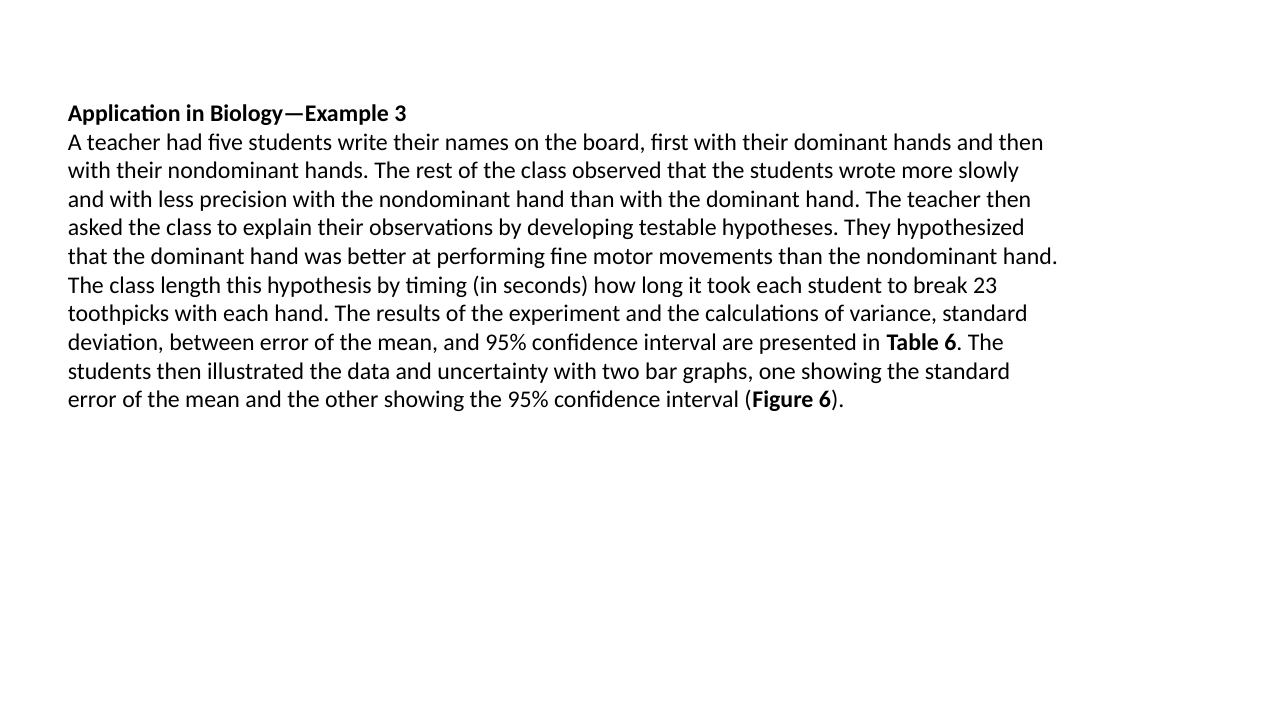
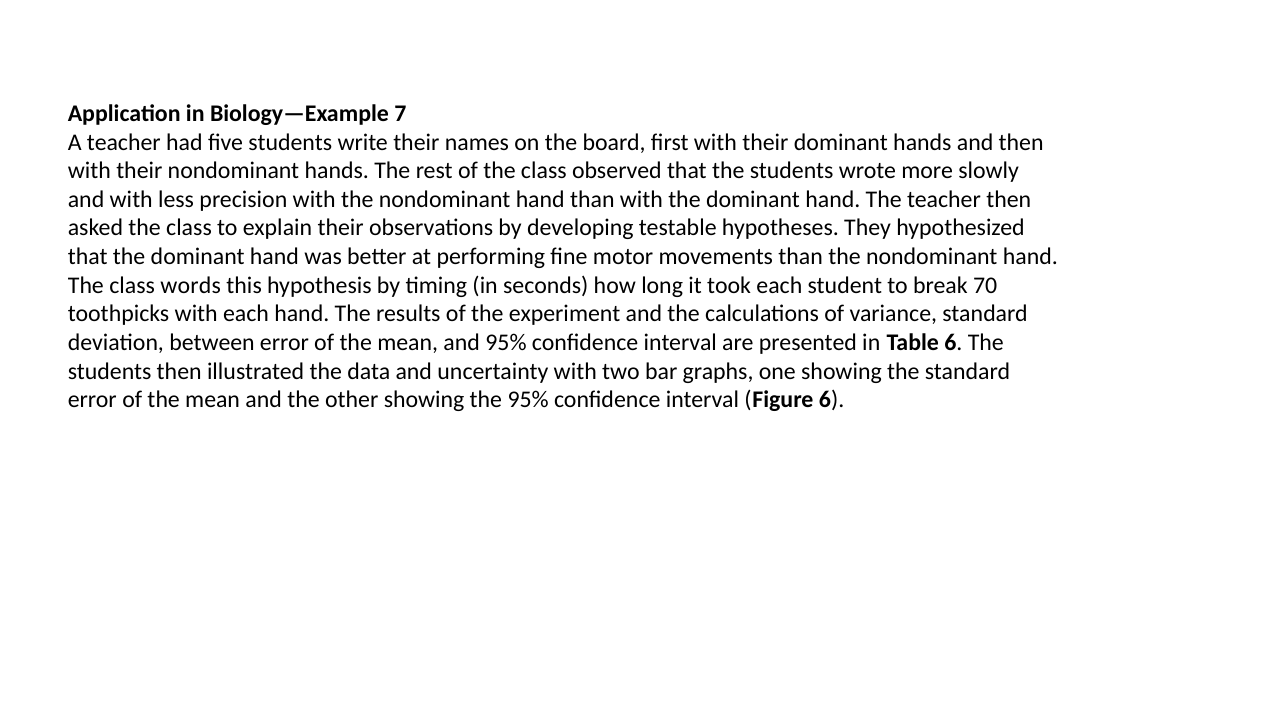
3: 3 -> 7 (400, 114)
length: length -> words (191, 285)
23: 23 -> 70 (985, 285)
